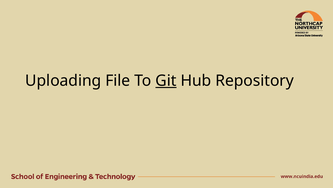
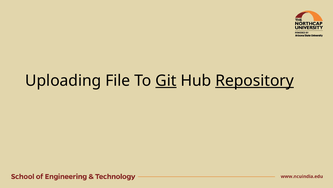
Repository underline: none -> present (255, 80)
